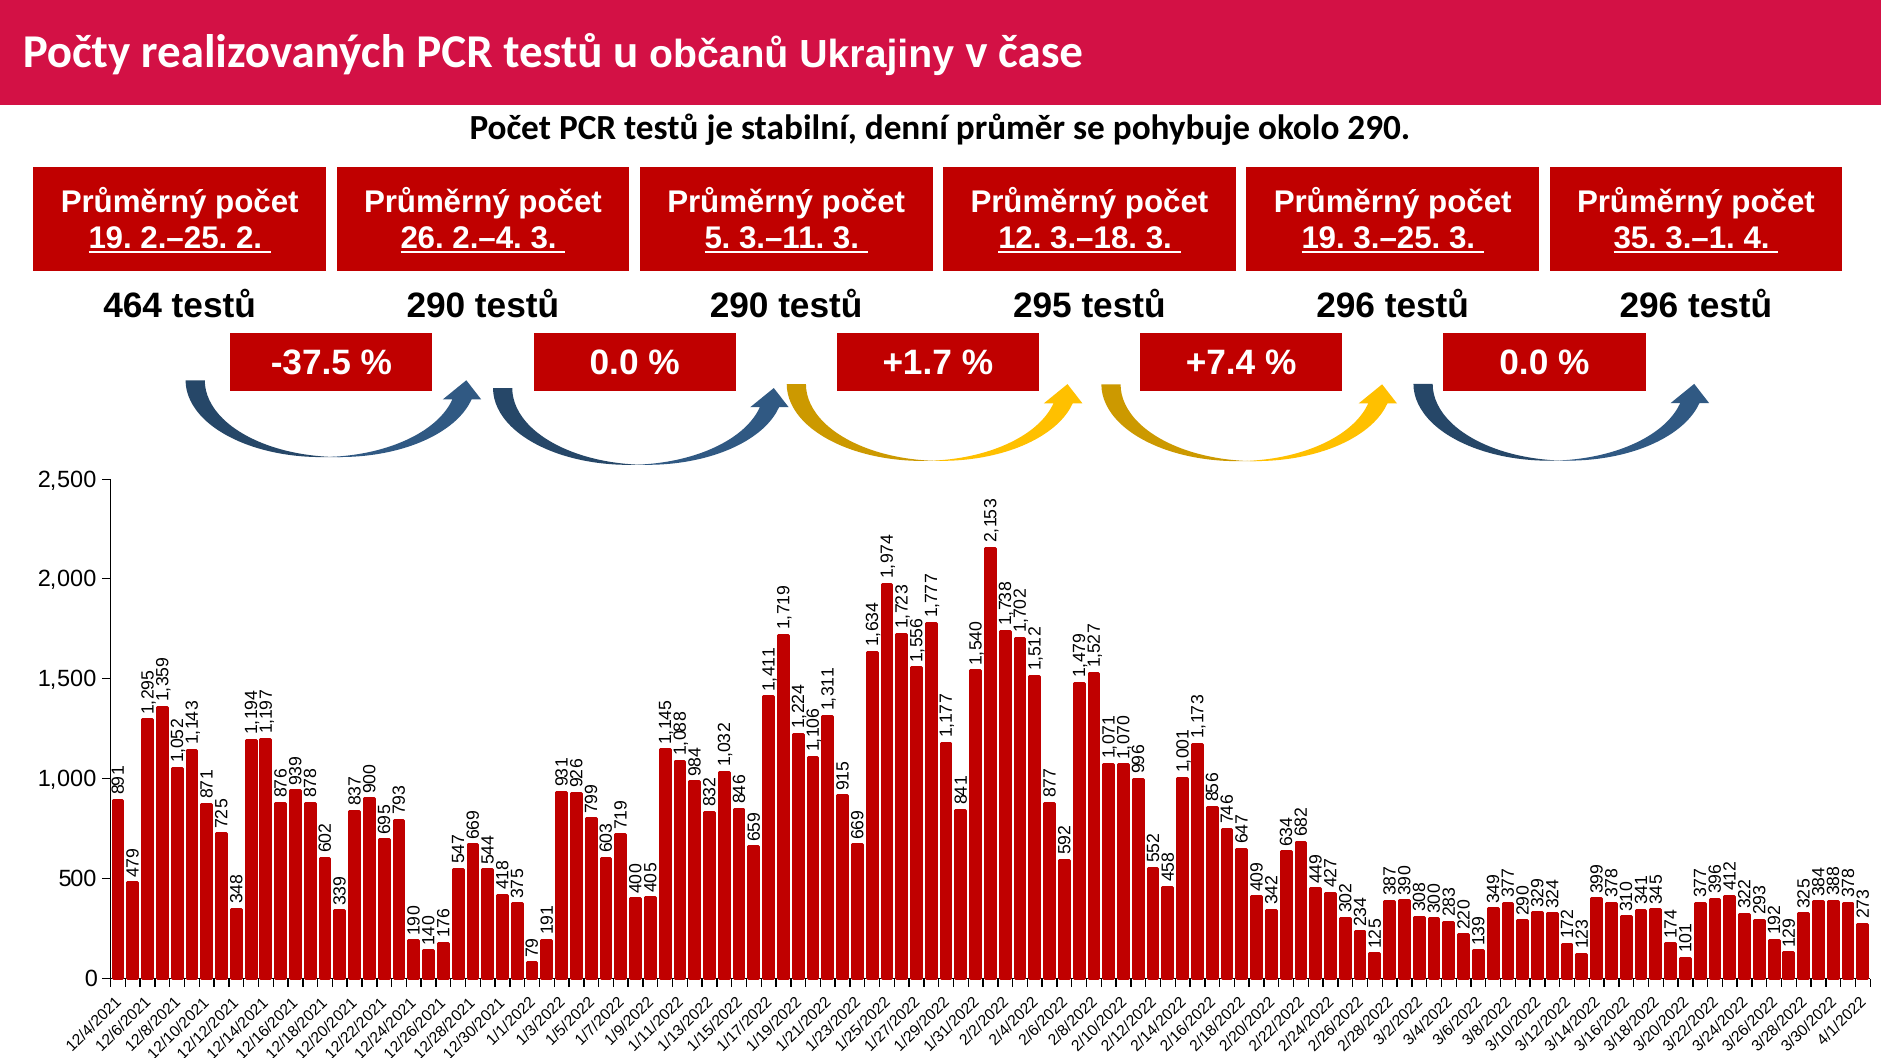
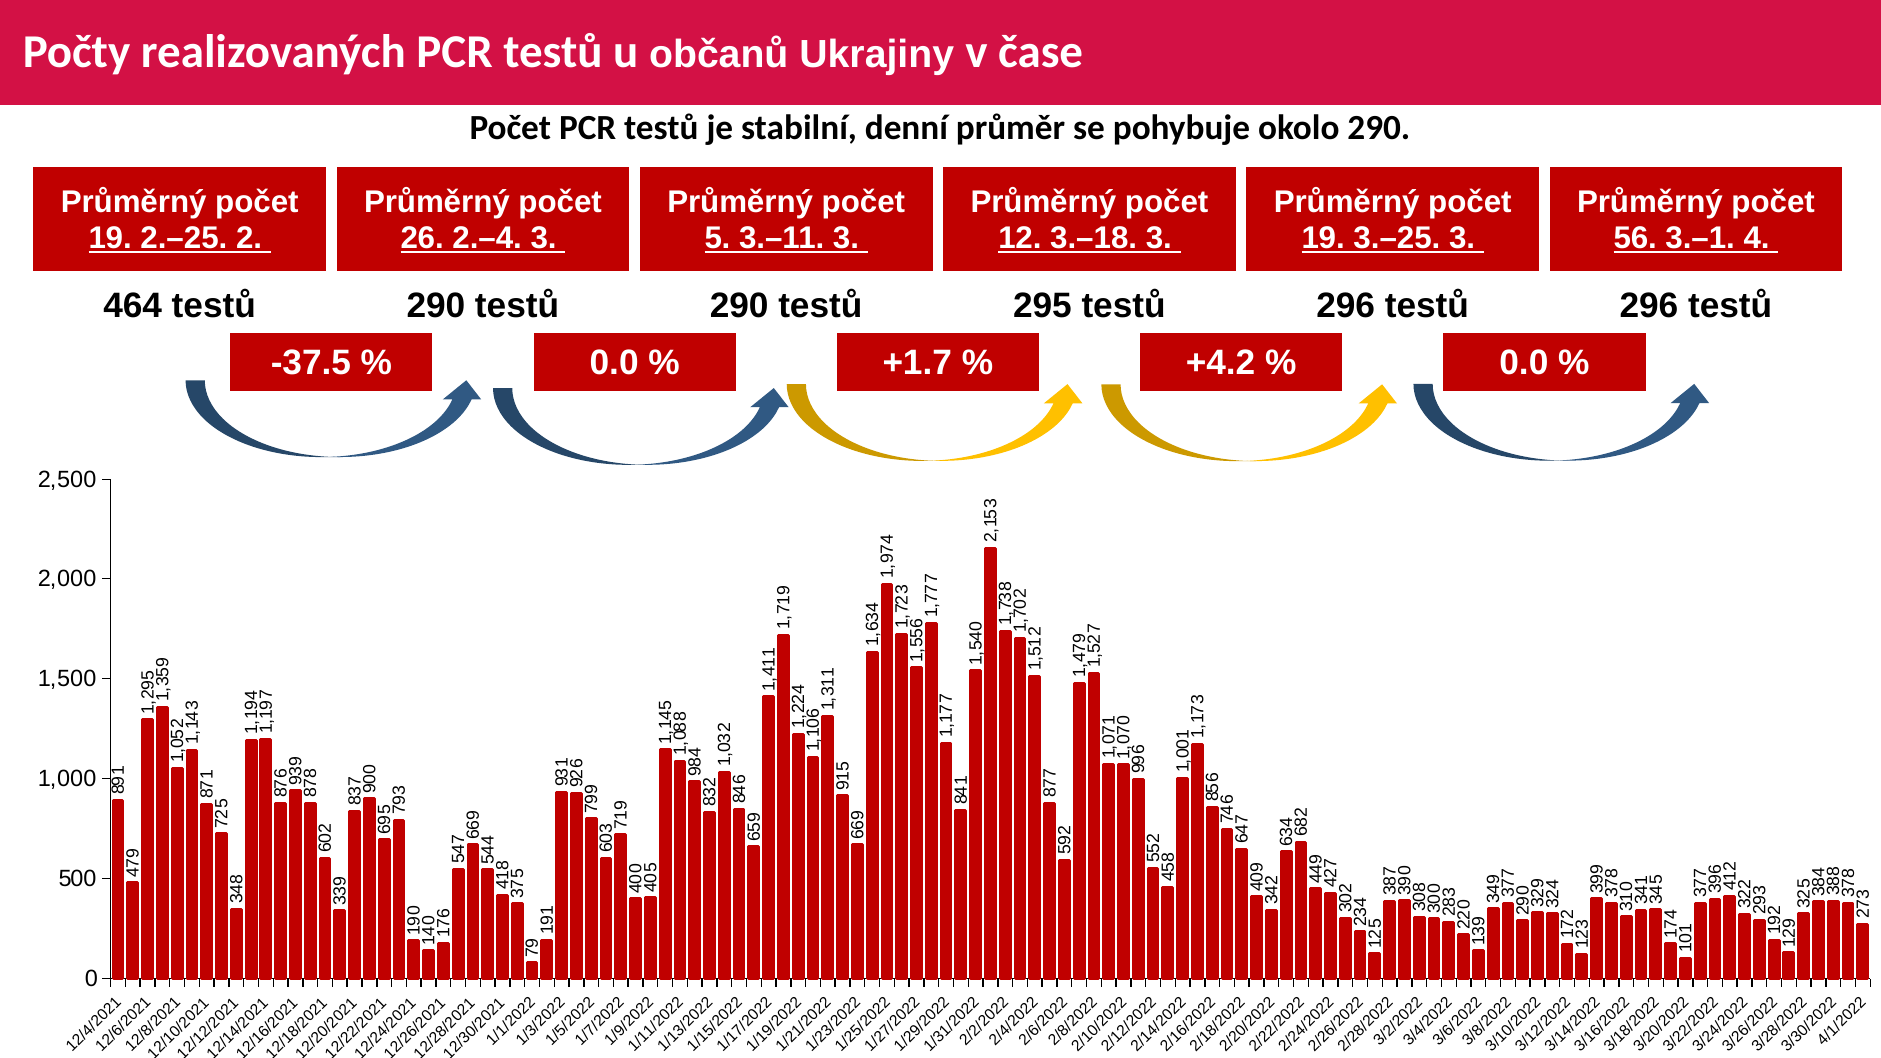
35: 35 -> 56 (1635, 238)
+7.4: +7.4 -> +4.2 (1221, 363)
